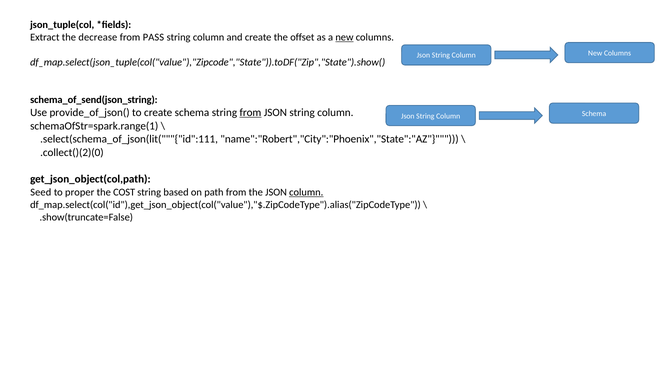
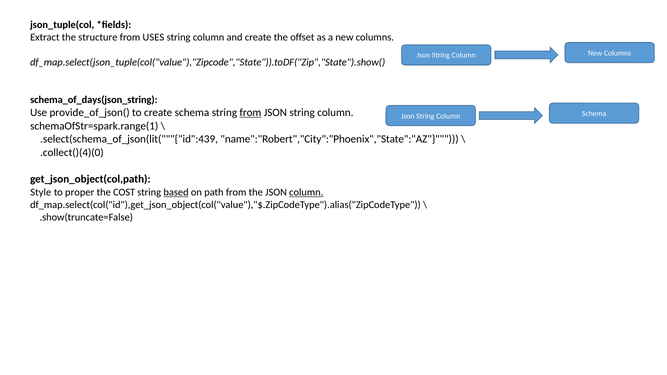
decrease: decrease -> structure (98, 37)
PASS: PASS -> USES (153, 37)
new underline: present -> none (344, 37)
schema_of_send(json_string: schema_of_send(json_string -> schema_of_days(json_string (94, 100)
.select(schema_of_json(lit("""{"id":111: .select(schema_of_json(lit("""{"id":111 -> .select(schema_of_json(lit("""{"id":439 (129, 139)
.collect()(2)(0: .collect()(2)(0 -> .collect()(4)(0 (72, 153)
Seed: Seed -> Style (41, 192)
based underline: none -> present (176, 192)
